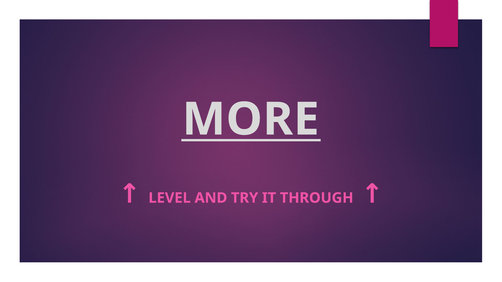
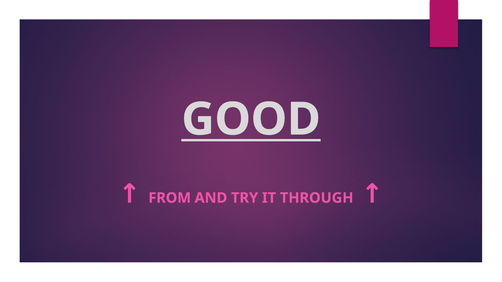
MORE: MORE -> GOOD (251, 120)
LEVEL: LEVEL -> FROM (170, 198)
